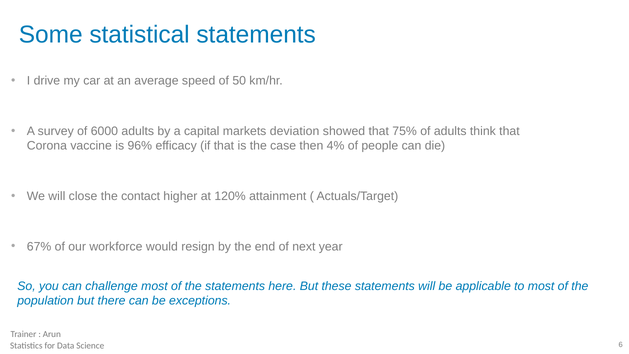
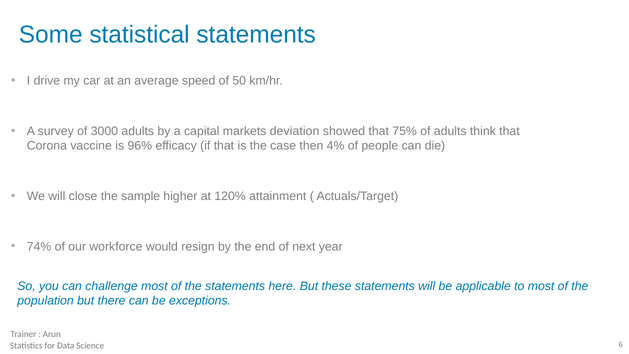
6000: 6000 -> 3000 (104, 131)
contact: contact -> sample (141, 196)
67%: 67% -> 74% (39, 246)
